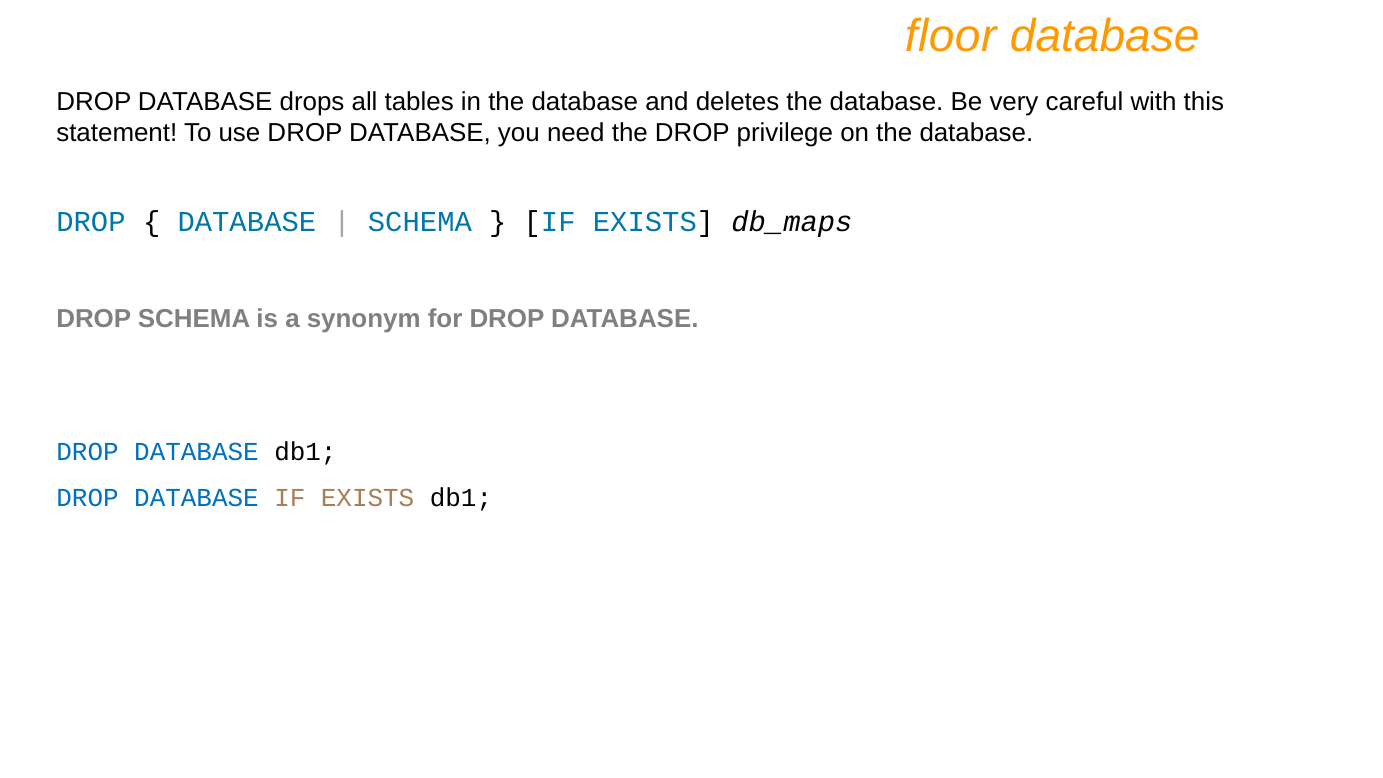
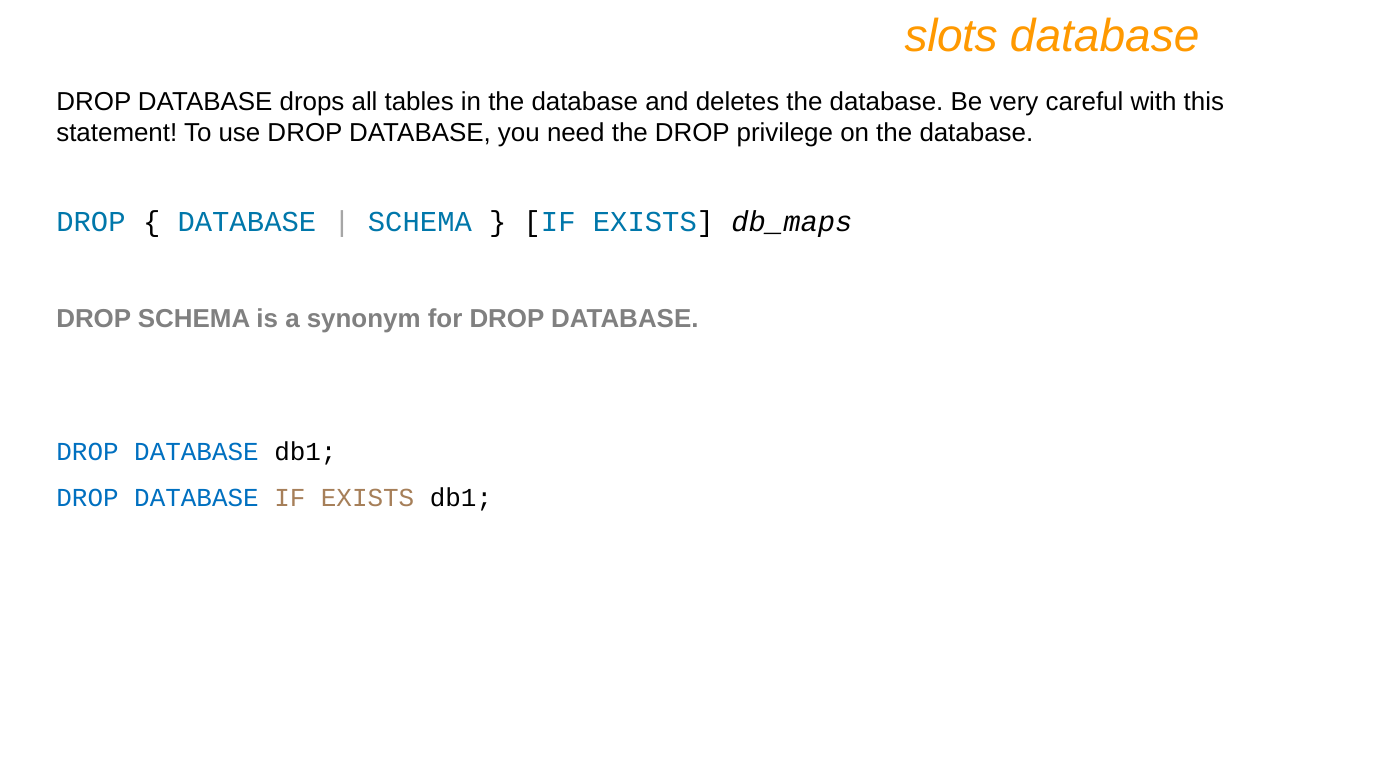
floor: floor -> slots (951, 36)
